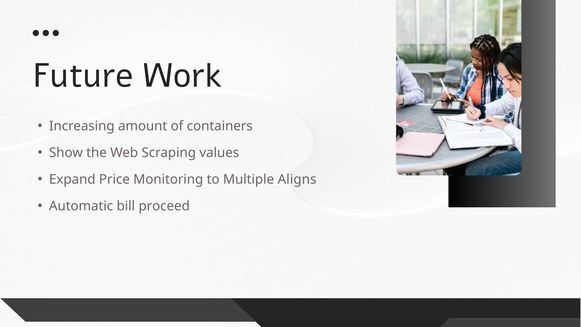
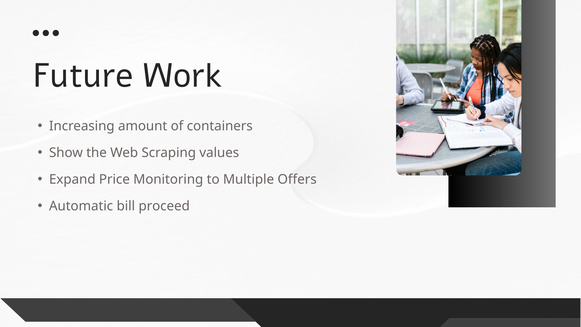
Aligns: Aligns -> Offers (297, 179)
